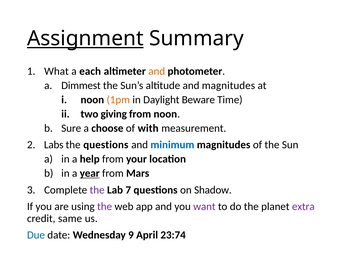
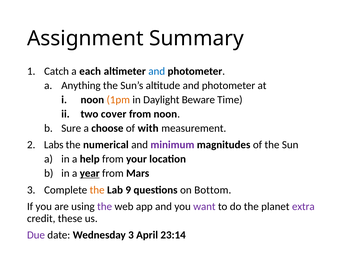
Assignment underline: present -> none (85, 38)
What: What -> Catch (57, 71)
and colour: orange -> blue (157, 71)
Dimmest: Dimmest -> Anything (81, 85)
altitude and magnitudes: magnitudes -> photometer (229, 85)
giving: giving -> cover (114, 114)
the questions: questions -> numerical (106, 144)
minimum colour: blue -> purple (172, 144)
the colour: purple -> orange (97, 189)
7: 7 -> 9 (128, 189)
Shadow: Shadow -> Bottom (213, 189)
same: same -> these (70, 218)
Due colour: blue -> purple (36, 234)
Wednesday 9: 9 -> 3 (131, 234)
23:74: 23:74 -> 23:14 (173, 234)
